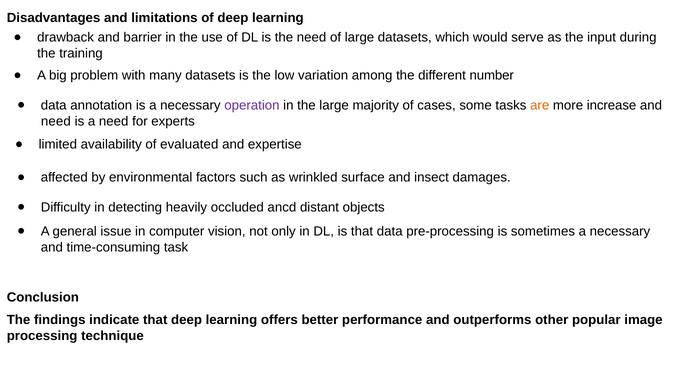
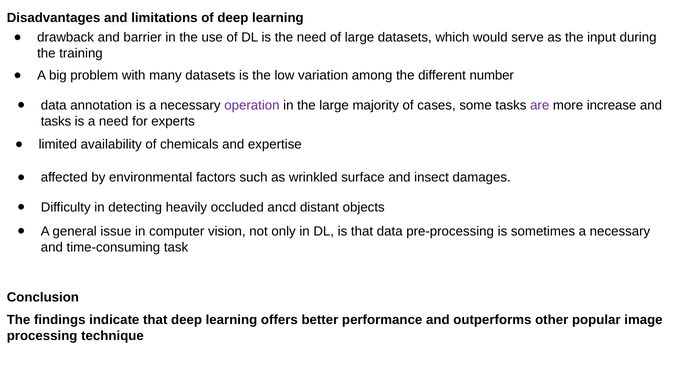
are colour: orange -> purple (540, 105)
need: need -> tasks (56, 121)
evaluated: evaluated -> chemicals (189, 145)
